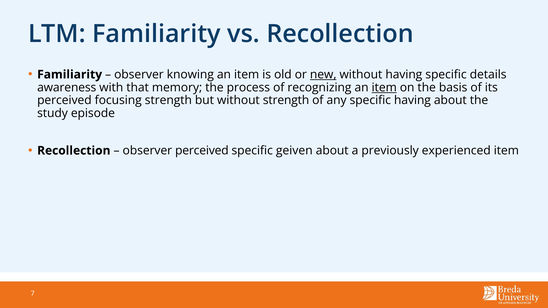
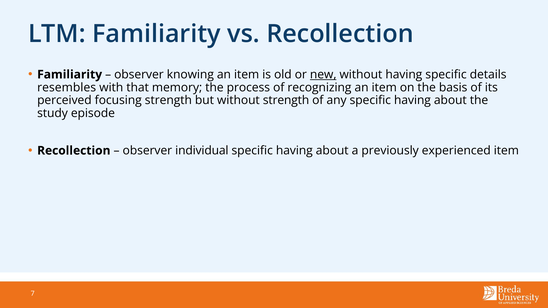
awareness: awareness -> resembles (67, 87)
item underline: present -> none (384, 87)
observer perceived: perceived -> individual (202, 151)
geiven: geiven -> having (294, 151)
